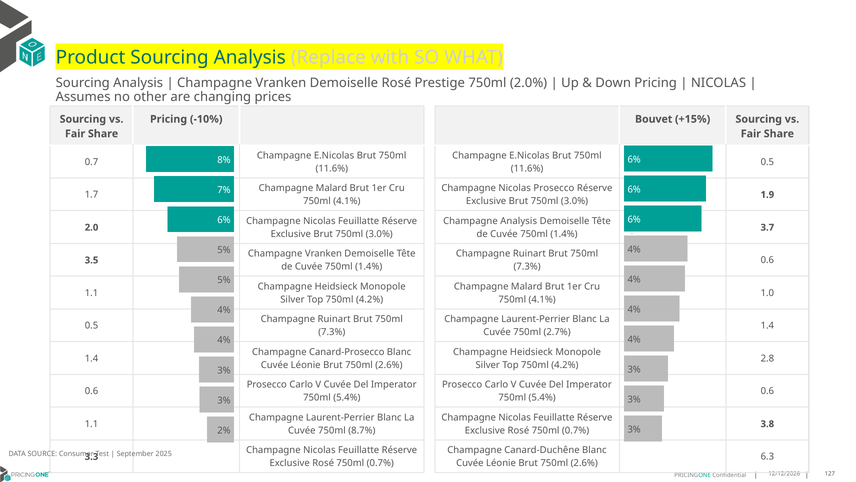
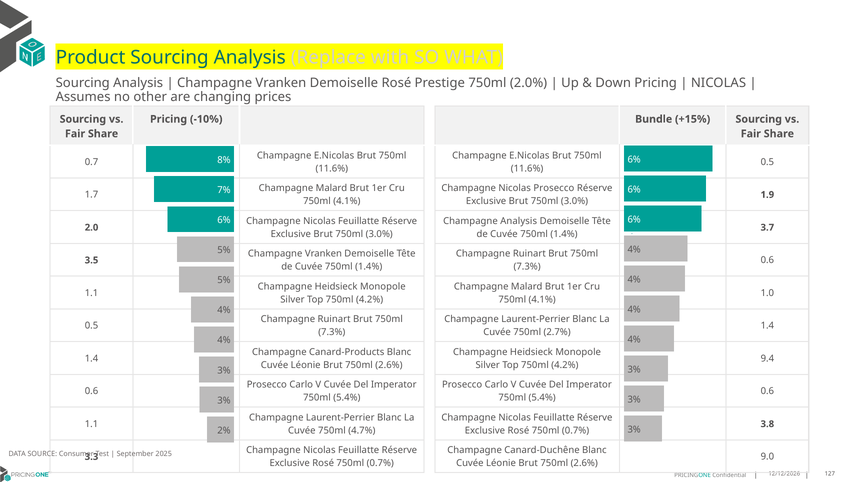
Bouvet: Bouvet -> Bundle (654, 119)
Canard-Prosecco: Canard-Prosecco -> Canard-Products (347, 352)
2.8: 2.8 -> 9.4 (767, 358)
8.7%: 8.7% -> 4.7% (362, 430)
6.3: 6.3 -> 9.0 (767, 456)
